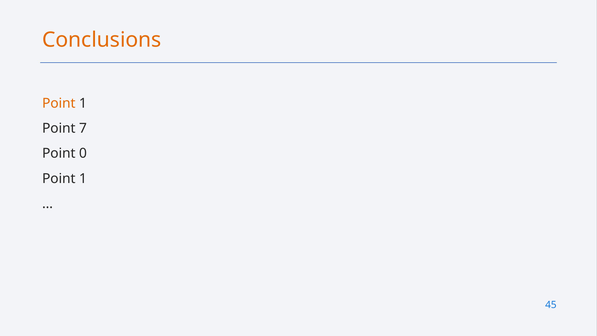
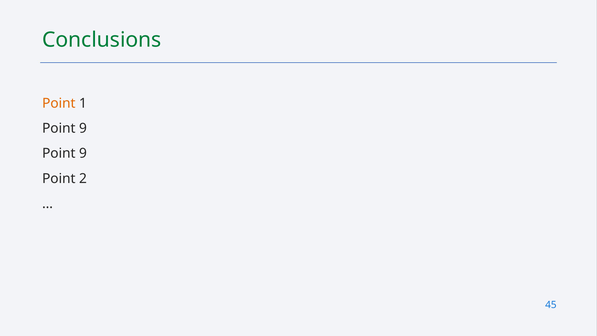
Conclusions colour: orange -> green (102, 40)
7: 7 -> 9 (83, 128)
0: 0 -> 9 (83, 153)
1: 1 -> 2 (83, 178)
